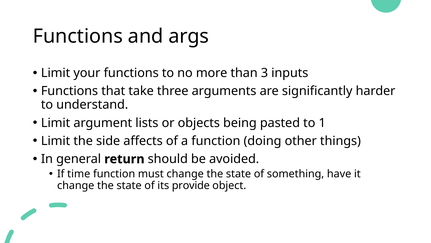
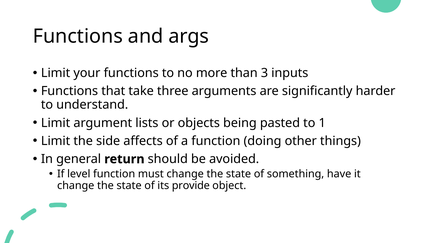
time: time -> level (79, 174)
